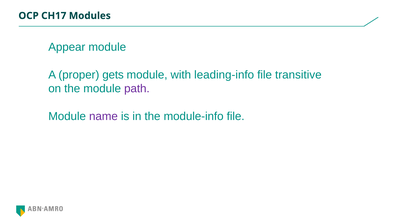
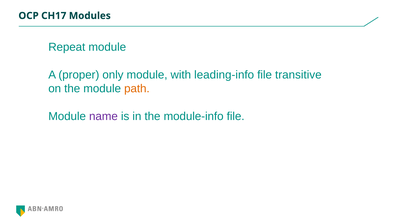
Appear: Appear -> Repeat (67, 47)
gets: gets -> only (113, 75)
path colour: purple -> orange (137, 88)
